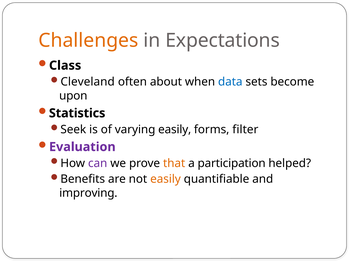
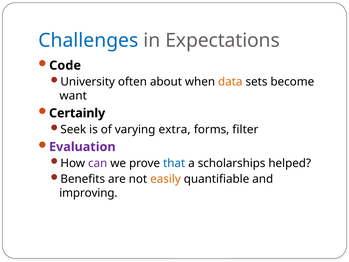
Challenges colour: orange -> blue (88, 40)
Class: Class -> Code (65, 65)
Cleveland: Cleveland -> University (88, 82)
data colour: blue -> orange (230, 82)
upon: upon -> want (73, 96)
Statistics: Statistics -> Certainly (77, 113)
varying easily: easily -> extra (175, 129)
that colour: orange -> blue (174, 163)
participation: participation -> scholarships (232, 163)
